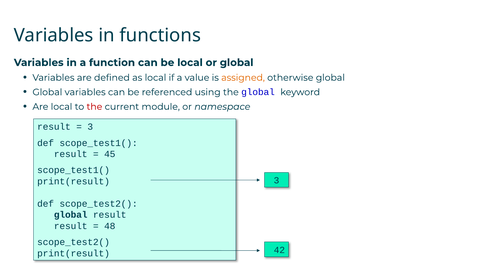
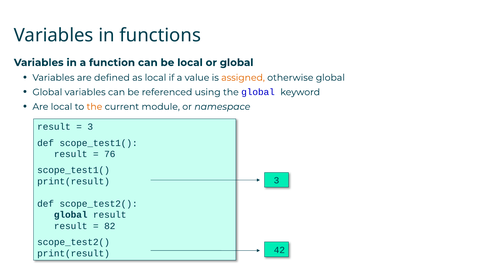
the colour: red -> orange (94, 107)
45: 45 -> 76 (110, 154)
48: 48 -> 82 (110, 226)
